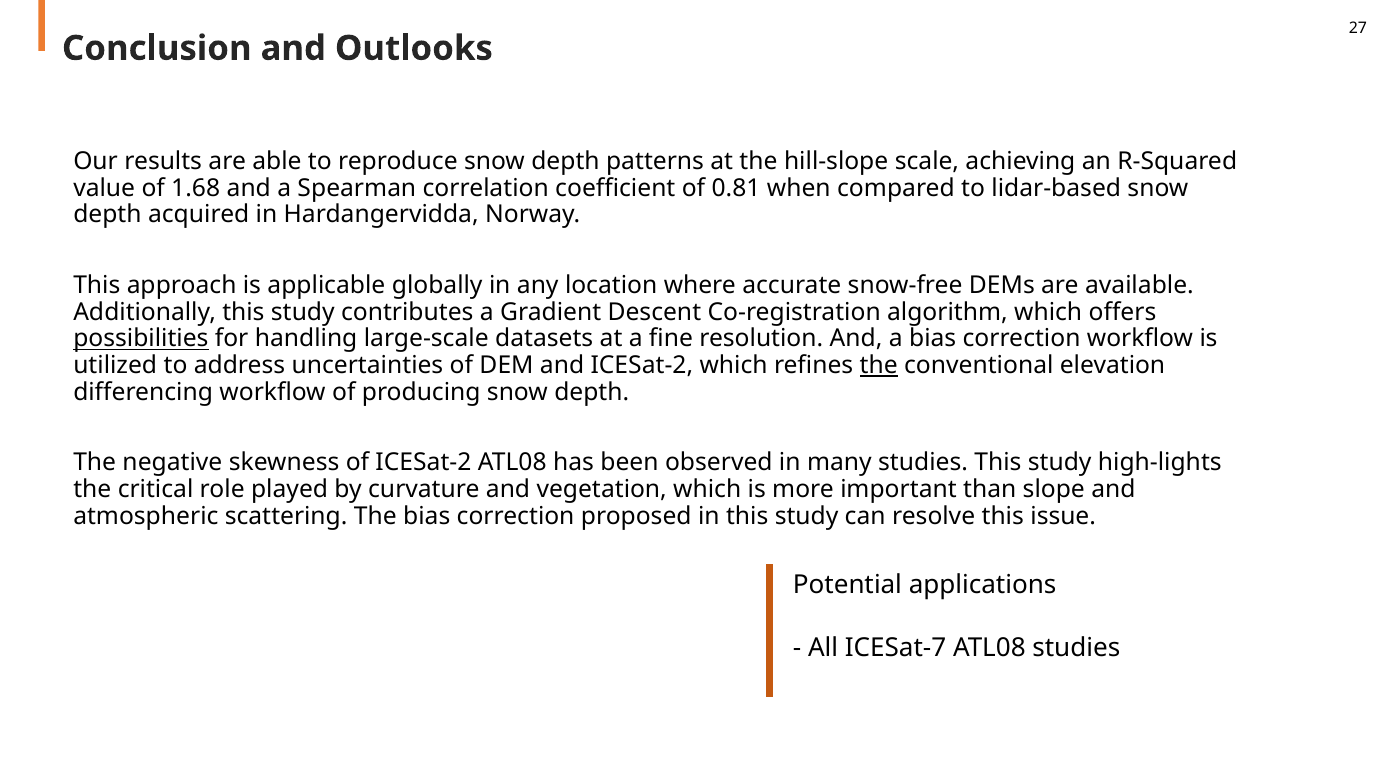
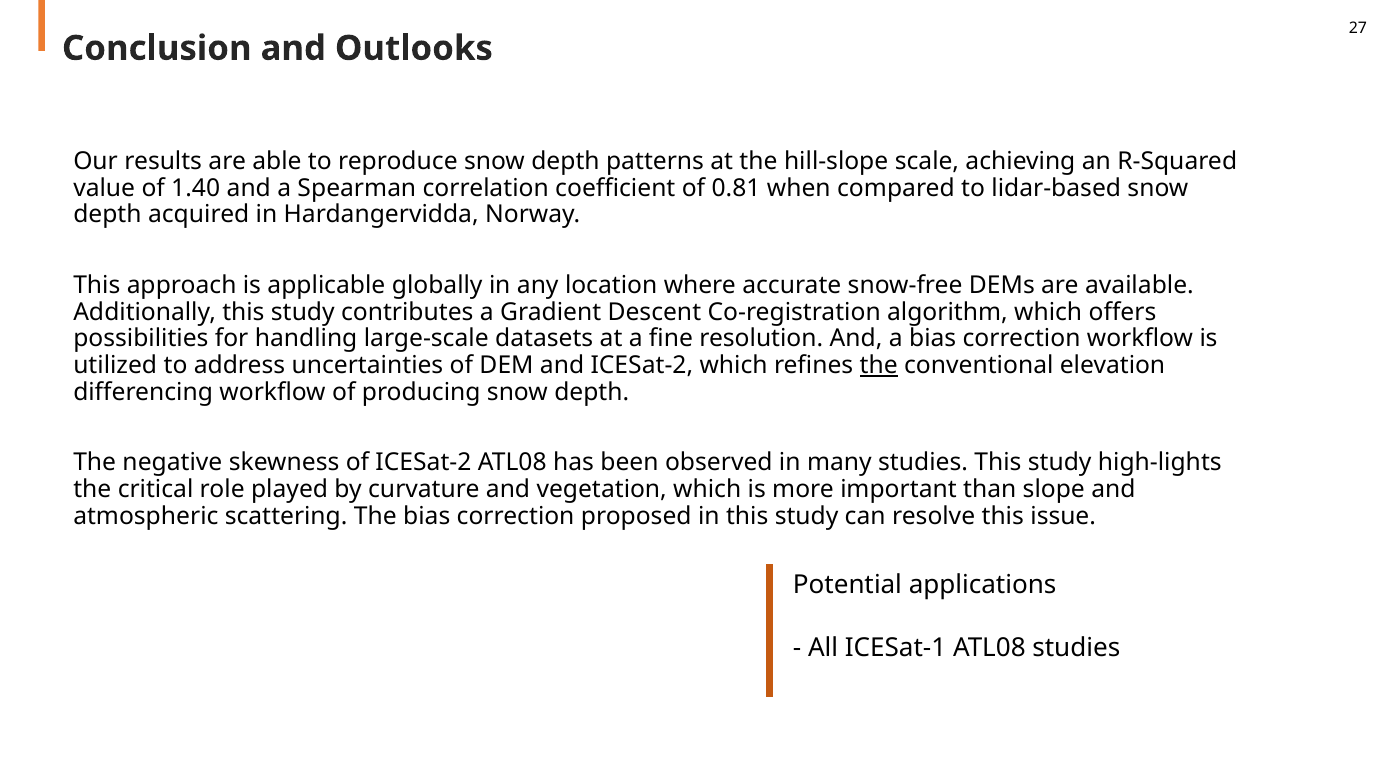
1.68: 1.68 -> 1.40 (196, 188)
possibilities underline: present -> none (141, 339)
ICESat-7: ICESat-7 -> ICESat-1 (896, 648)
